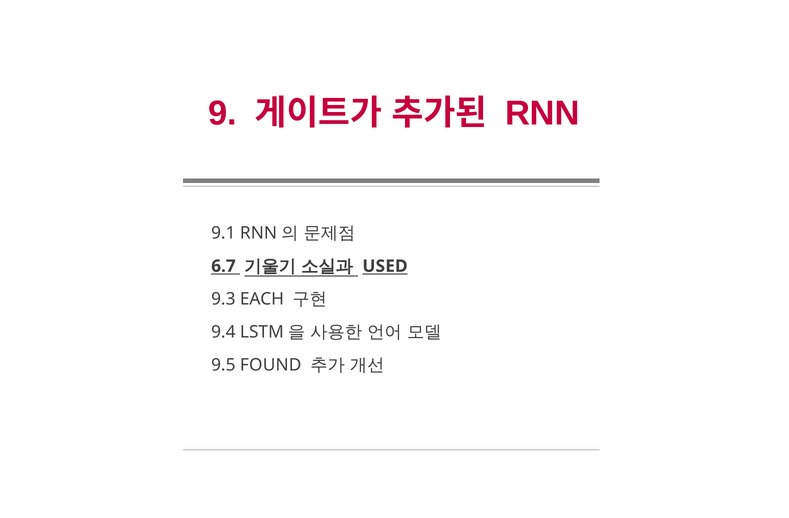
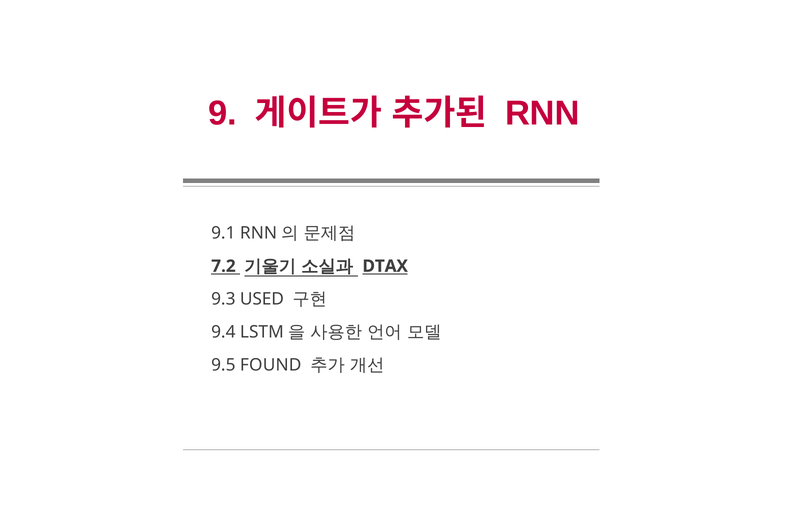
6.7: 6.7 -> 7.2 (223, 266)
USED: USED -> DTAX (385, 266)
EACH: EACH -> USED (262, 299)
